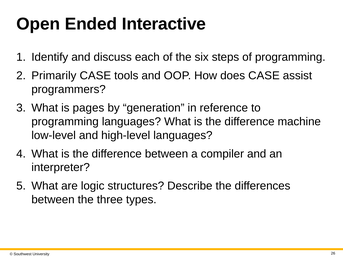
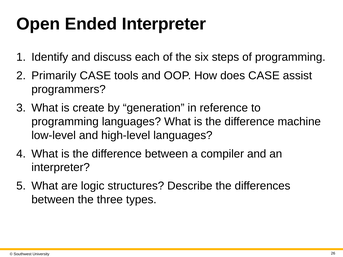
Ended Interactive: Interactive -> Interpreter (164, 24)
pages: pages -> create (89, 108)
